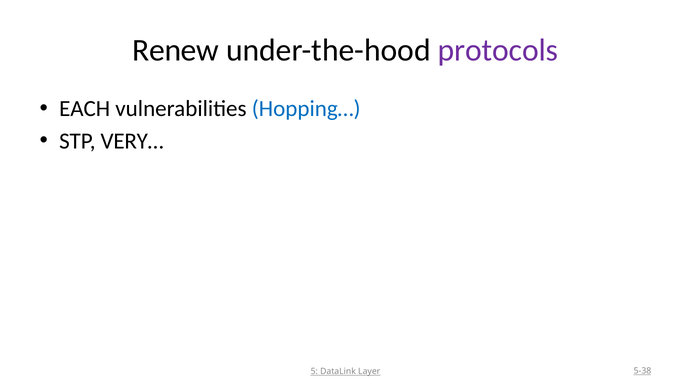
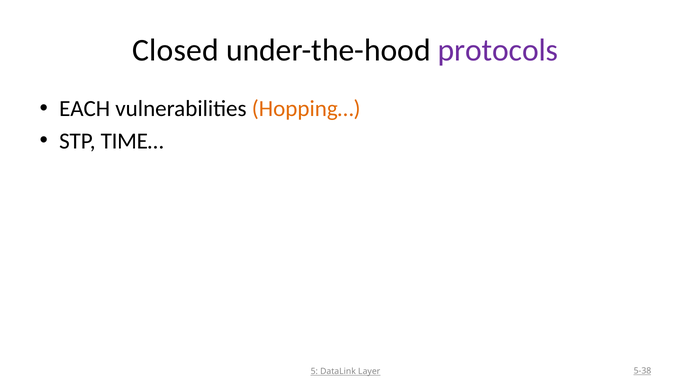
Renew: Renew -> Closed (175, 50)
Hopping… colour: blue -> orange (306, 109)
VERY…: VERY… -> TIME… (132, 141)
